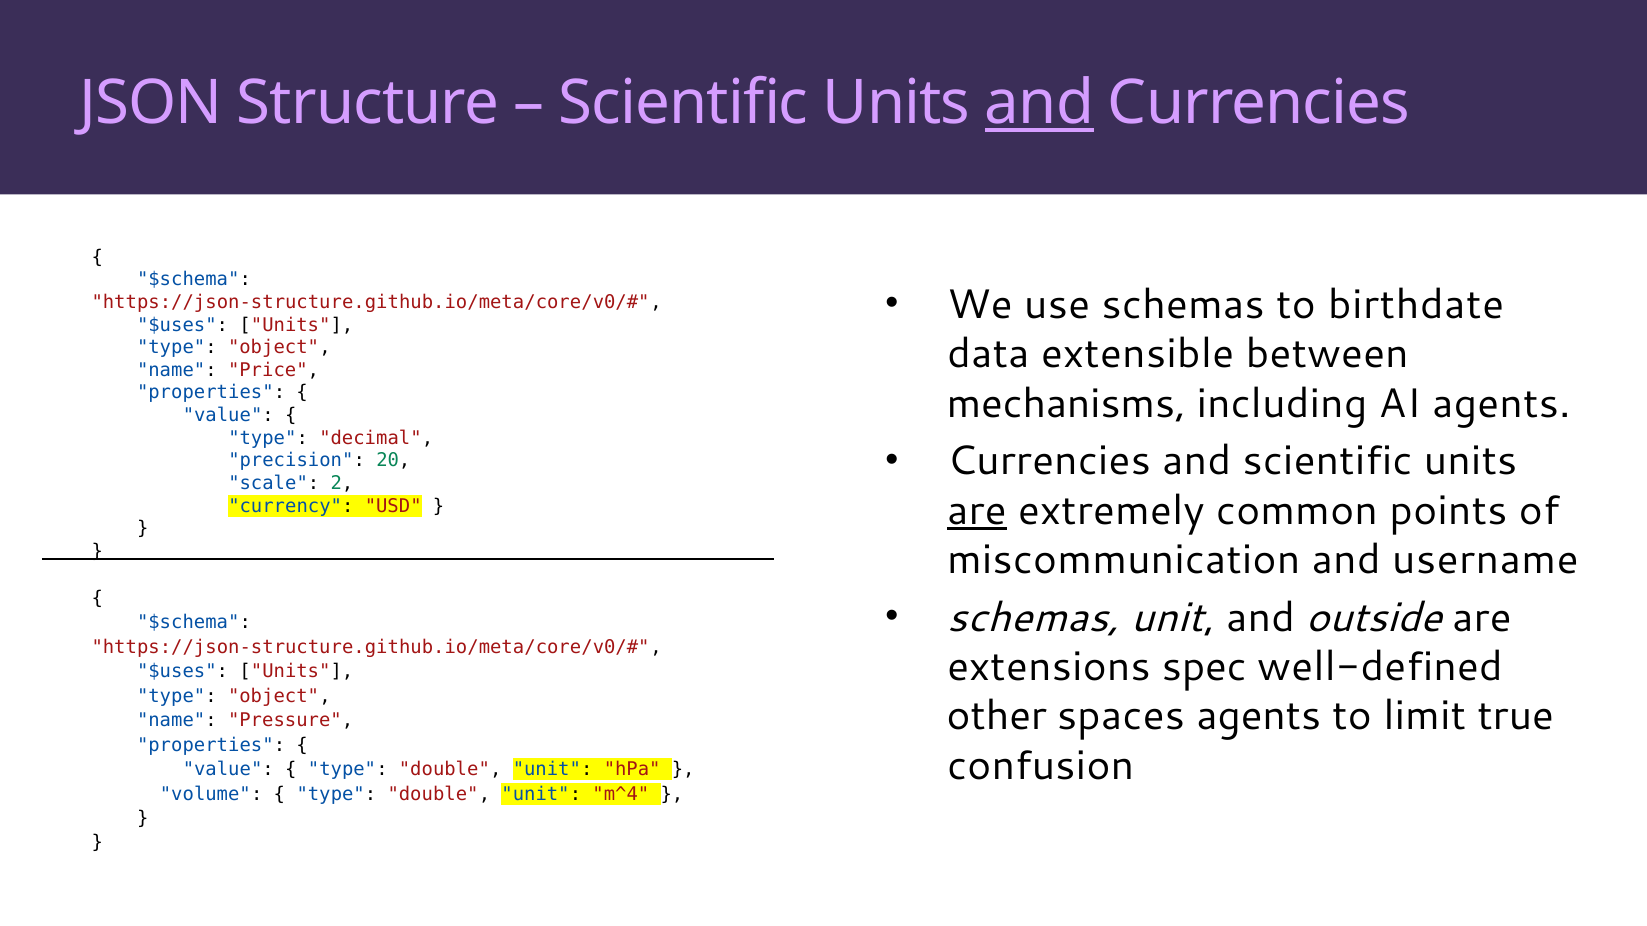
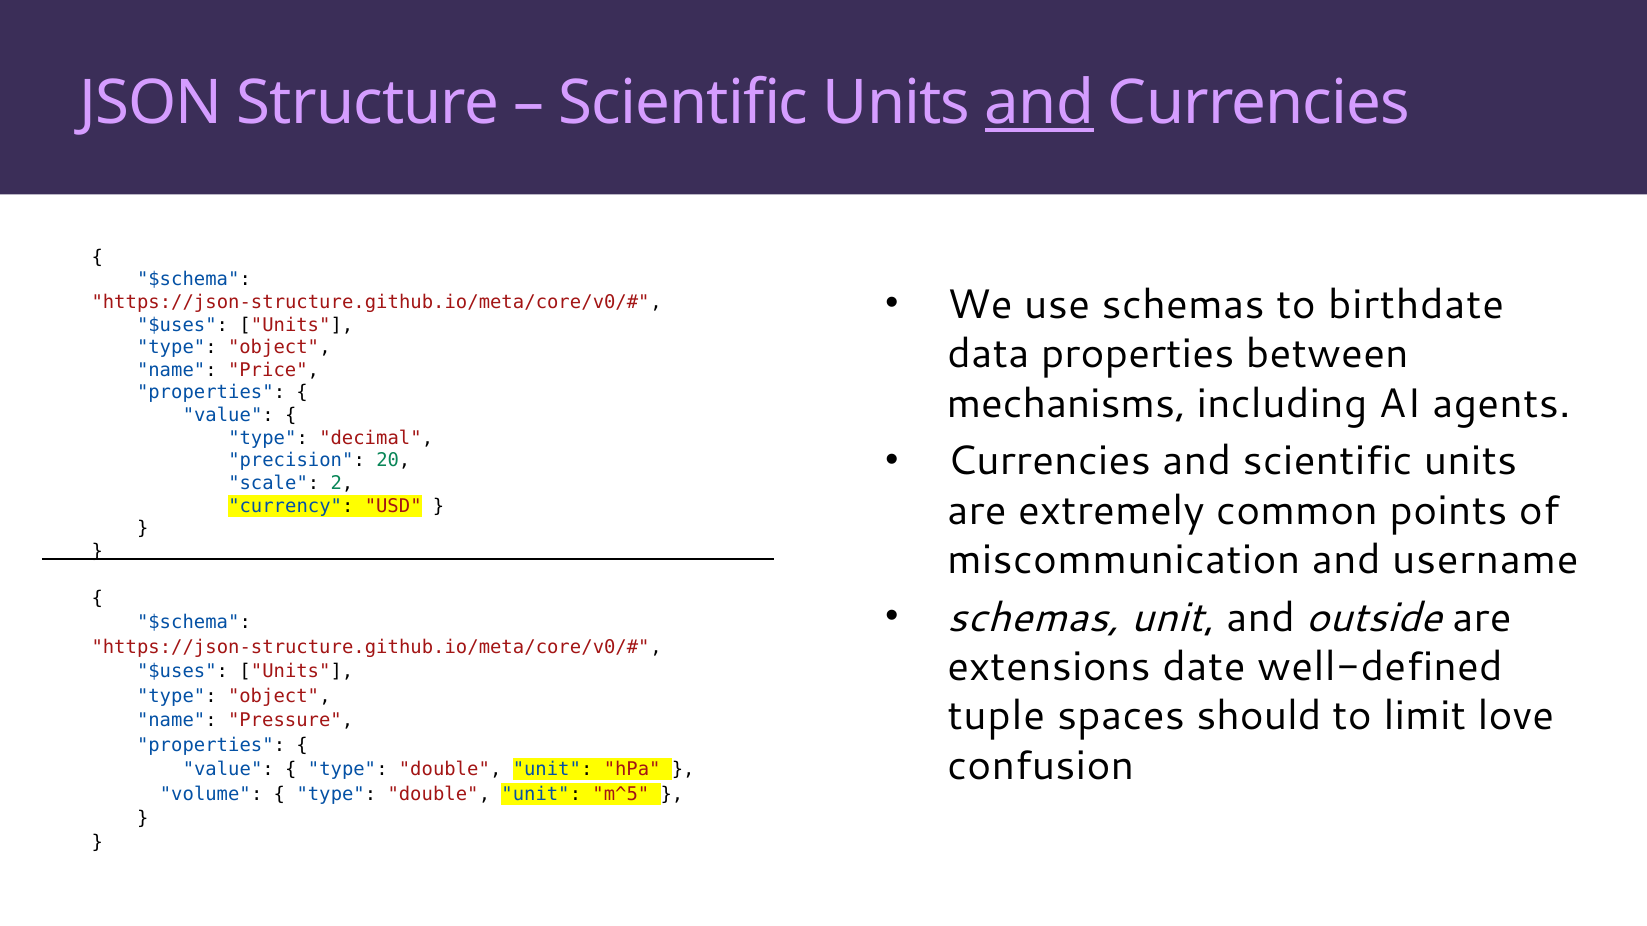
data extensible: extensible -> properties (1138, 354)
are underline: present -> none (977, 511)
spec: spec -> date (1204, 667)
other: other -> tuple (996, 717)
spaces agents: agents -> should (1259, 717)
true: true -> love (1516, 717)
m^4: m^4 -> m^5 (621, 794)
